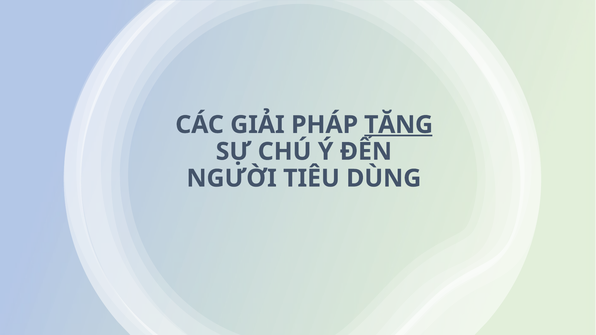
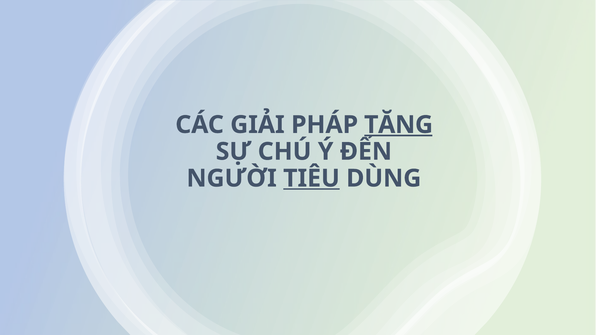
TIÊU underline: none -> present (311, 178)
